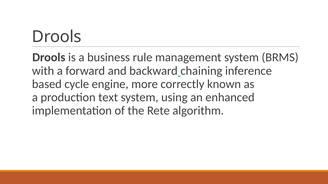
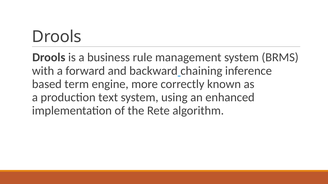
cycle: cycle -> term (77, 84)
